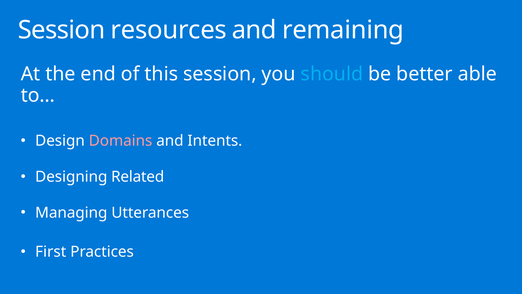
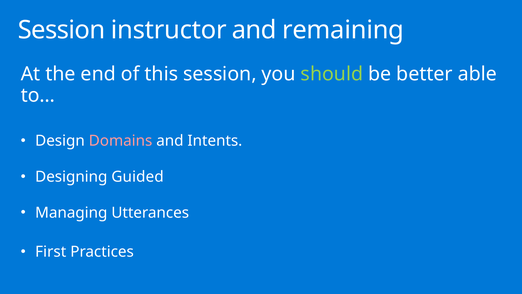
resources: resources -> instructor (169, 30)
should colour: light blue -> light green (332, 74)
Related: Related -> Guided (138, 177)
